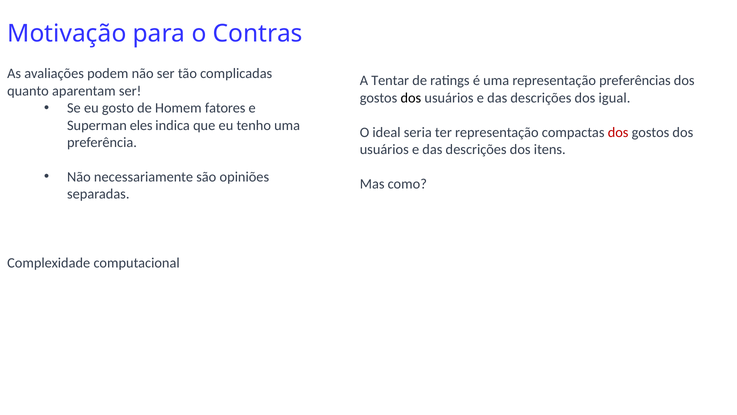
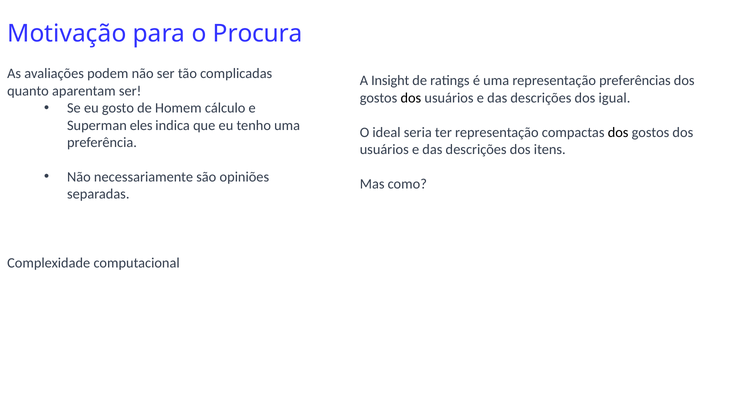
Contras: Contras -> Procura (258, 34)
Tentar: Tentar -> Insight (390, 81)
fatores: fatores -> cálculo (225, 108)
dos colour: red -> black (618, 132)
